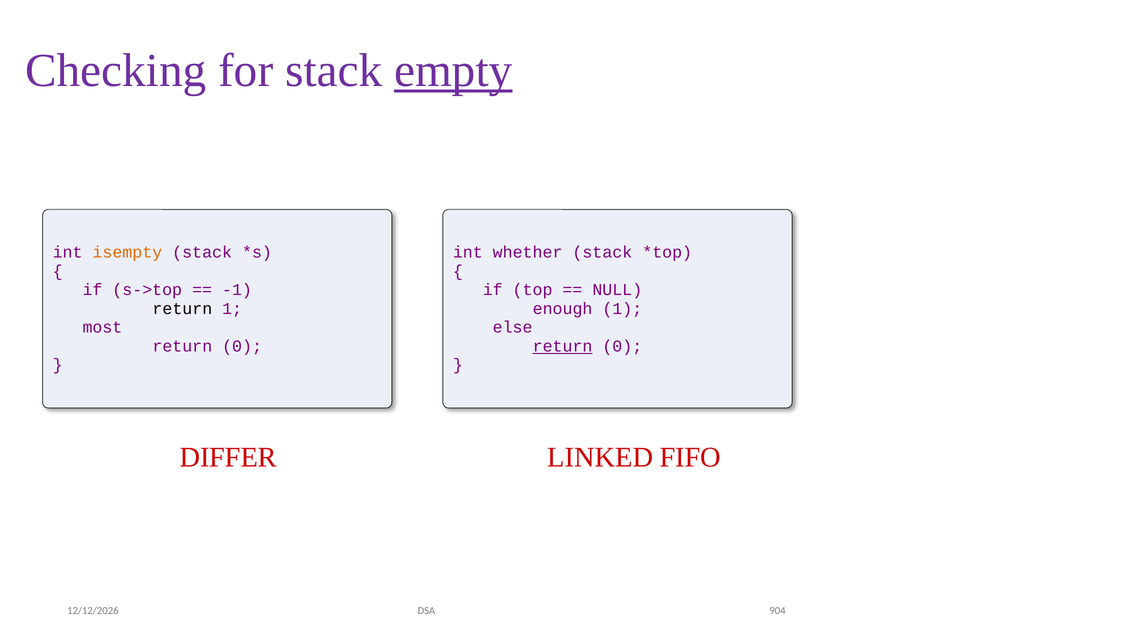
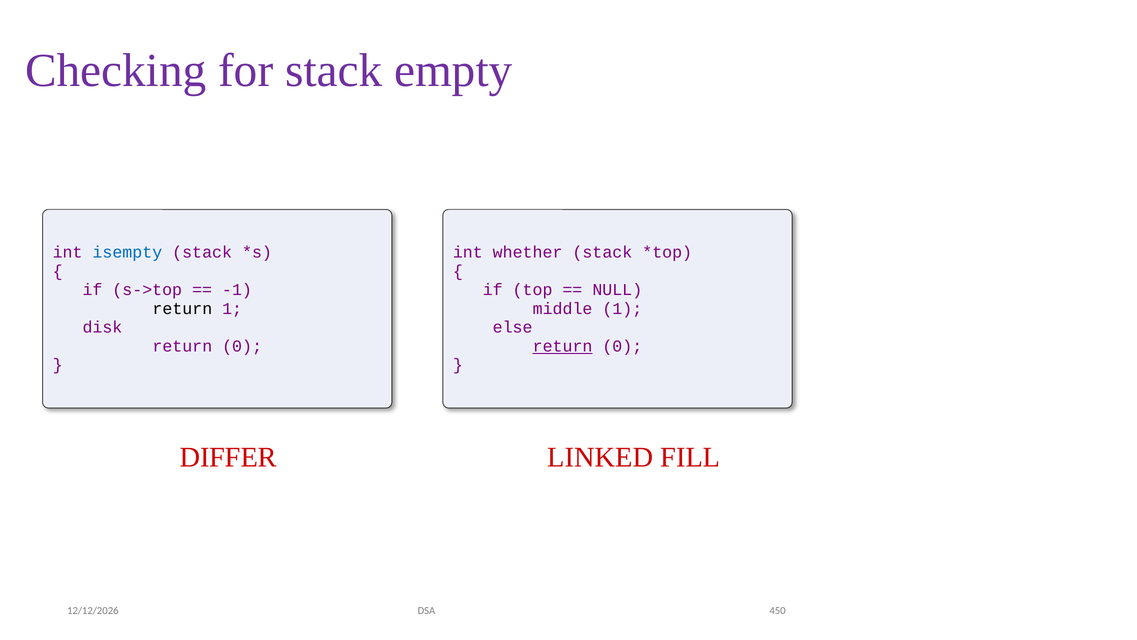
empty underline: present -> none (453, 71)
isempty colour: orange -> blue (127, 252)
enough: enough -> middle (563, 308)
most: most -> disk (102, 327)
FIFO: FIFO -> FILL (690, 457)
904: 904 -> 450 (777, 610)
